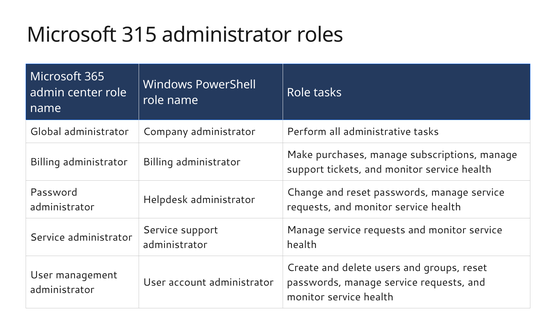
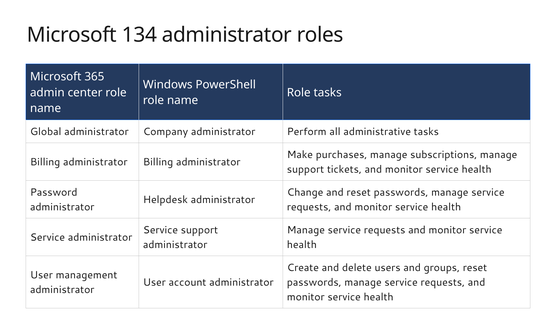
315: 315 -> 134 (139, 35)
